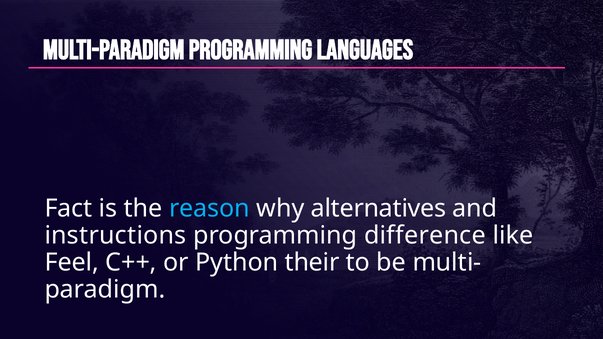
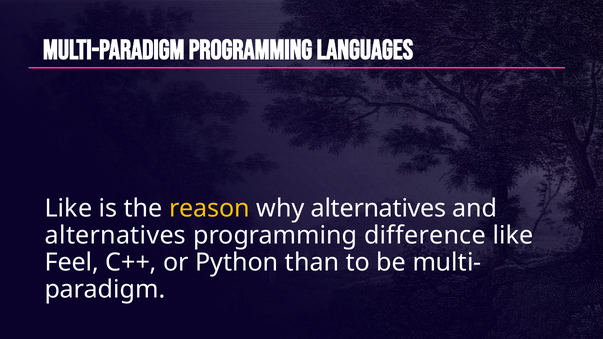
Fact: Fact -> Like (68, 208)
reason colour: light blue -> yellow (210, 208)
instructions: instructions -> alternatives (115, 236)
their: their -> than (312, 263)
